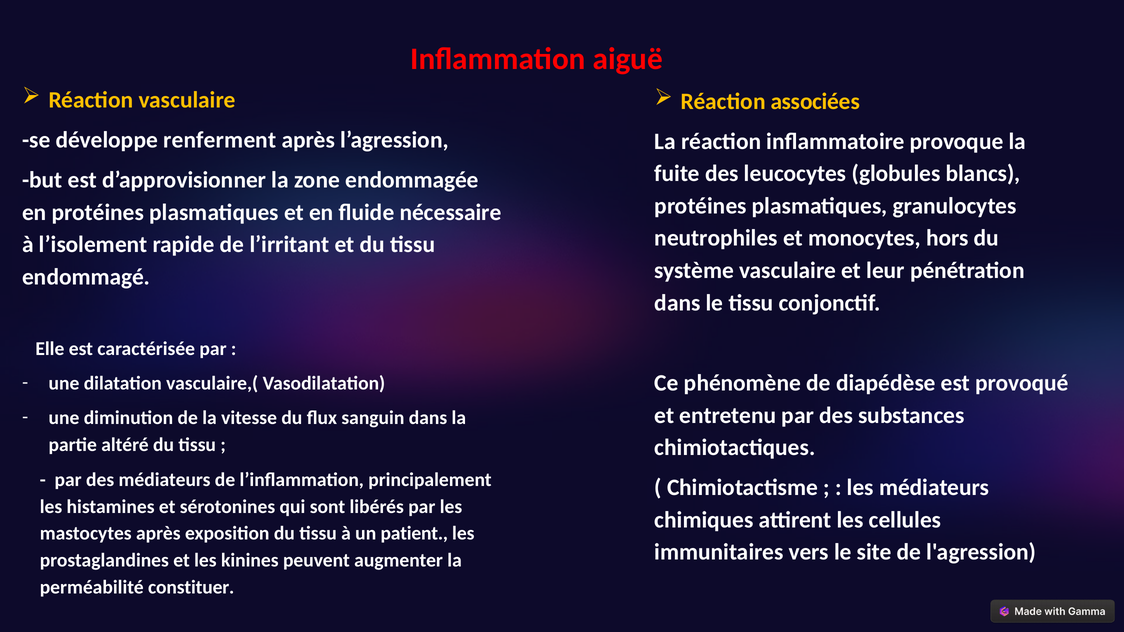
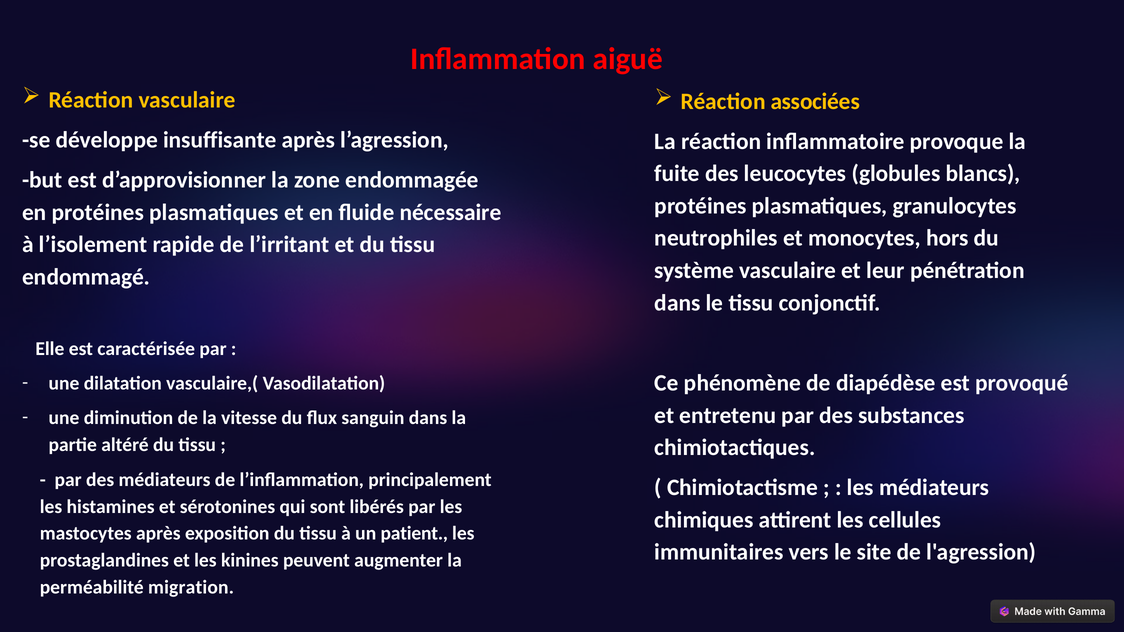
renferment: renferment -> insuffisante (220, 140)
constituer: constituer -> migration (191, 588)
